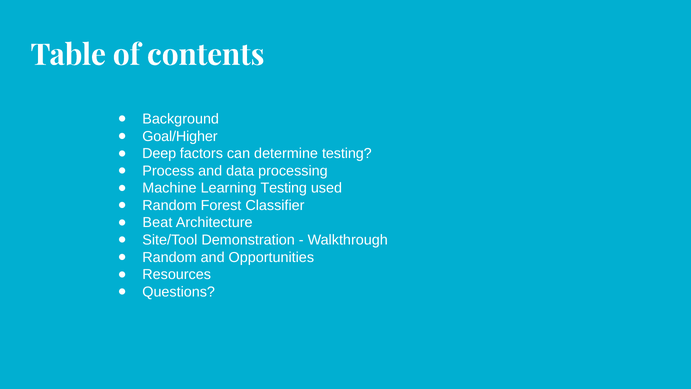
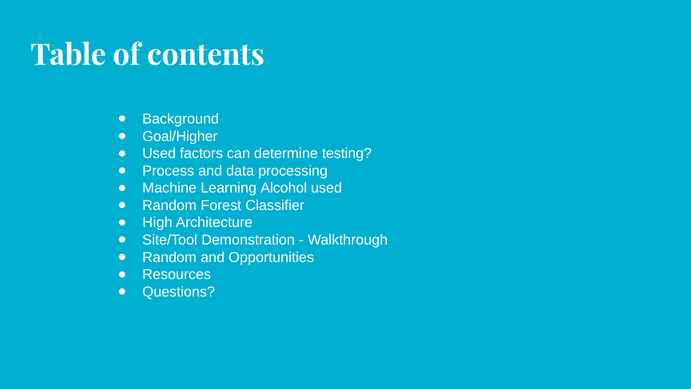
Deep: Deep -> Used (159, 153)
Learning Testing: Testing -> Alcohol (284, 188)
Beat: Beat -> High (157, 223)
